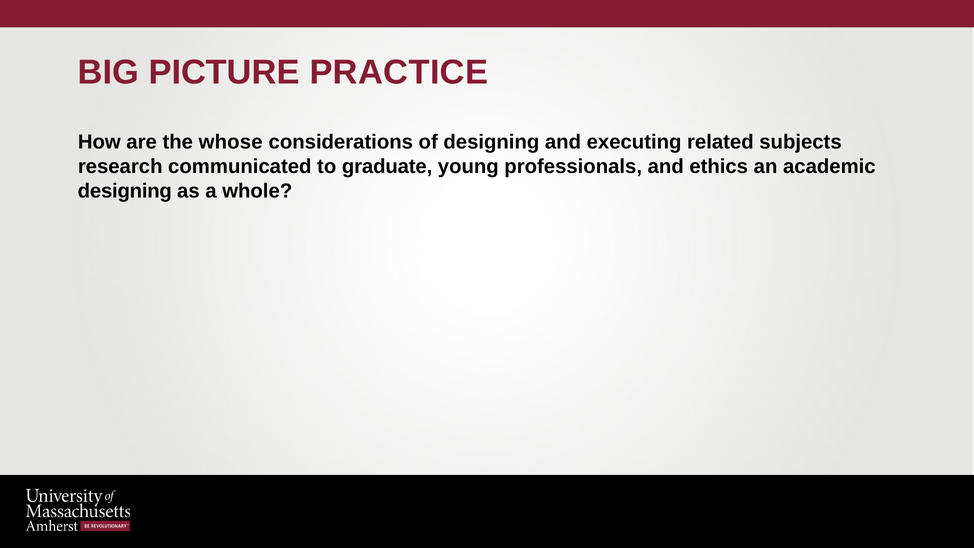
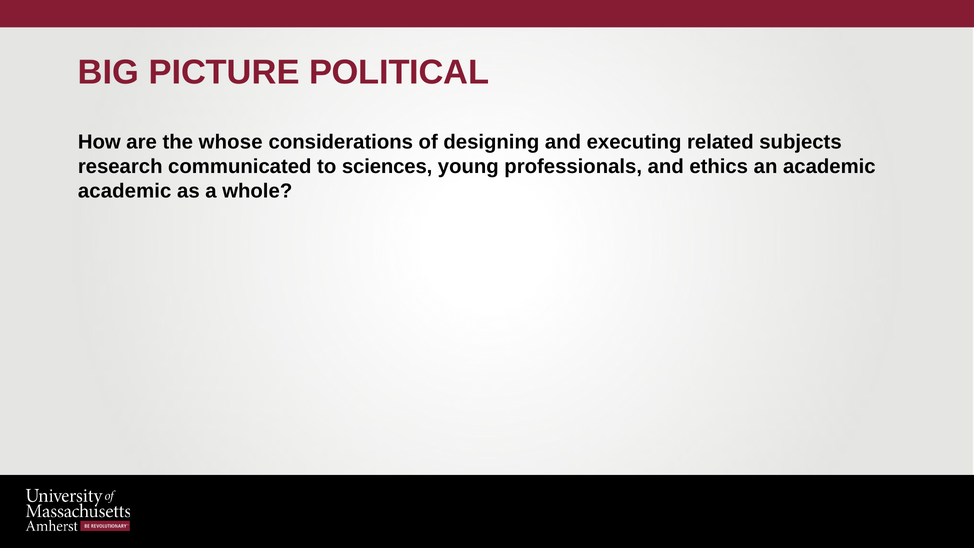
PRACTICE: PRACTICE -> POLITICAL (399, 72)
graduate: graduate -> sciences (387, 167)
designing: designing -> academic (125, 191)
